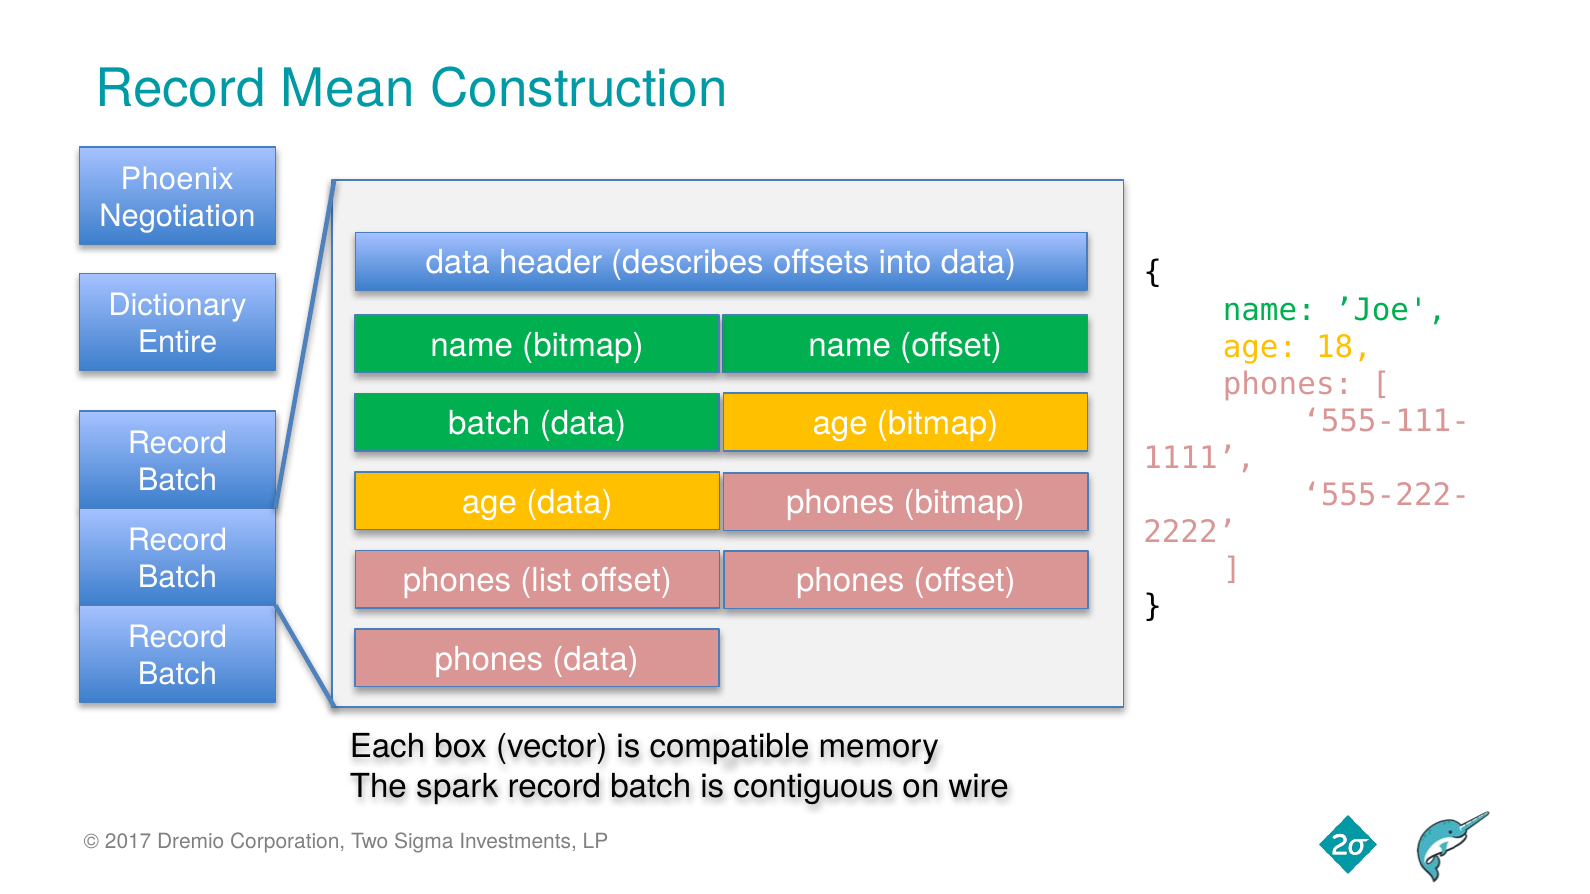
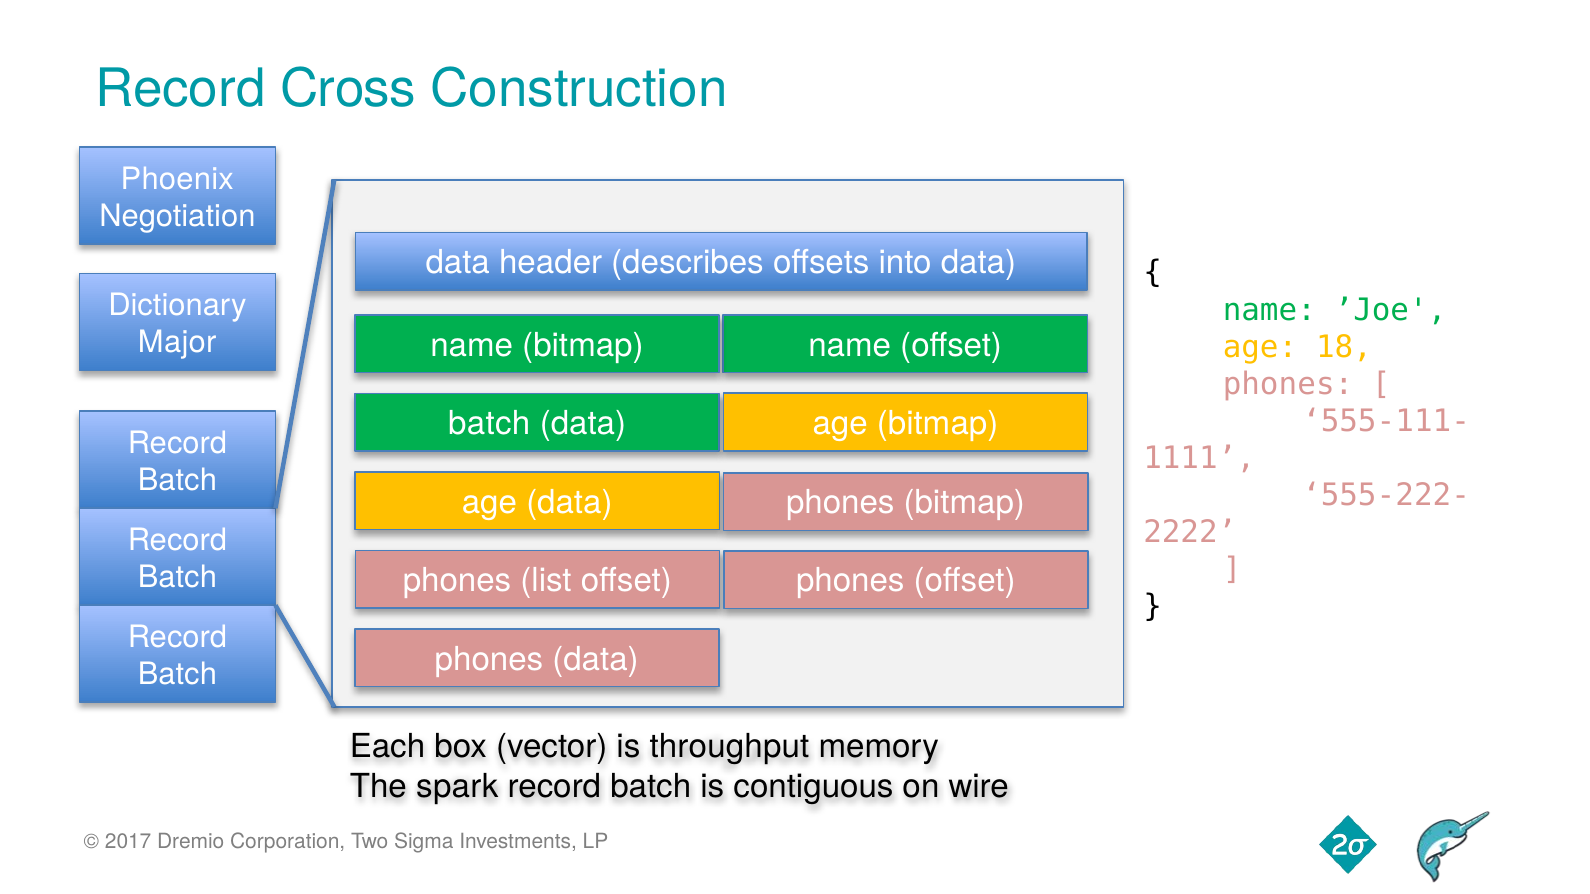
Mean: Mean -> Cross (348, 89)
Entire: Entire -> Major (177, 343)
compatible: compatible -> throughput (729, 747)
